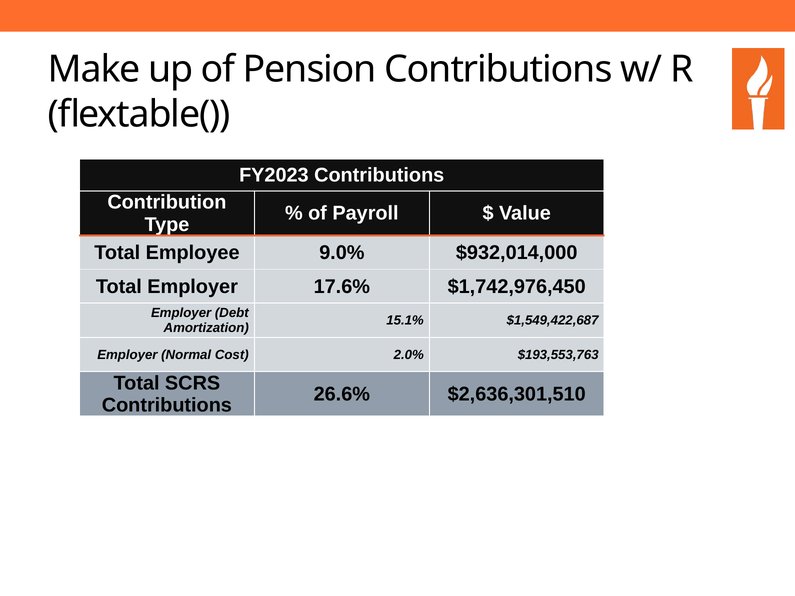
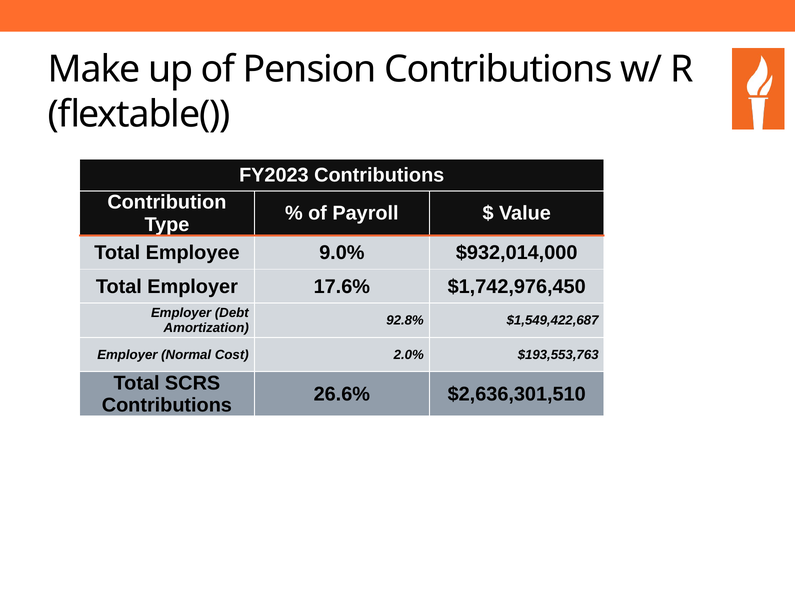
15.1%: 15.1% -> 92.8% (405, 321)
